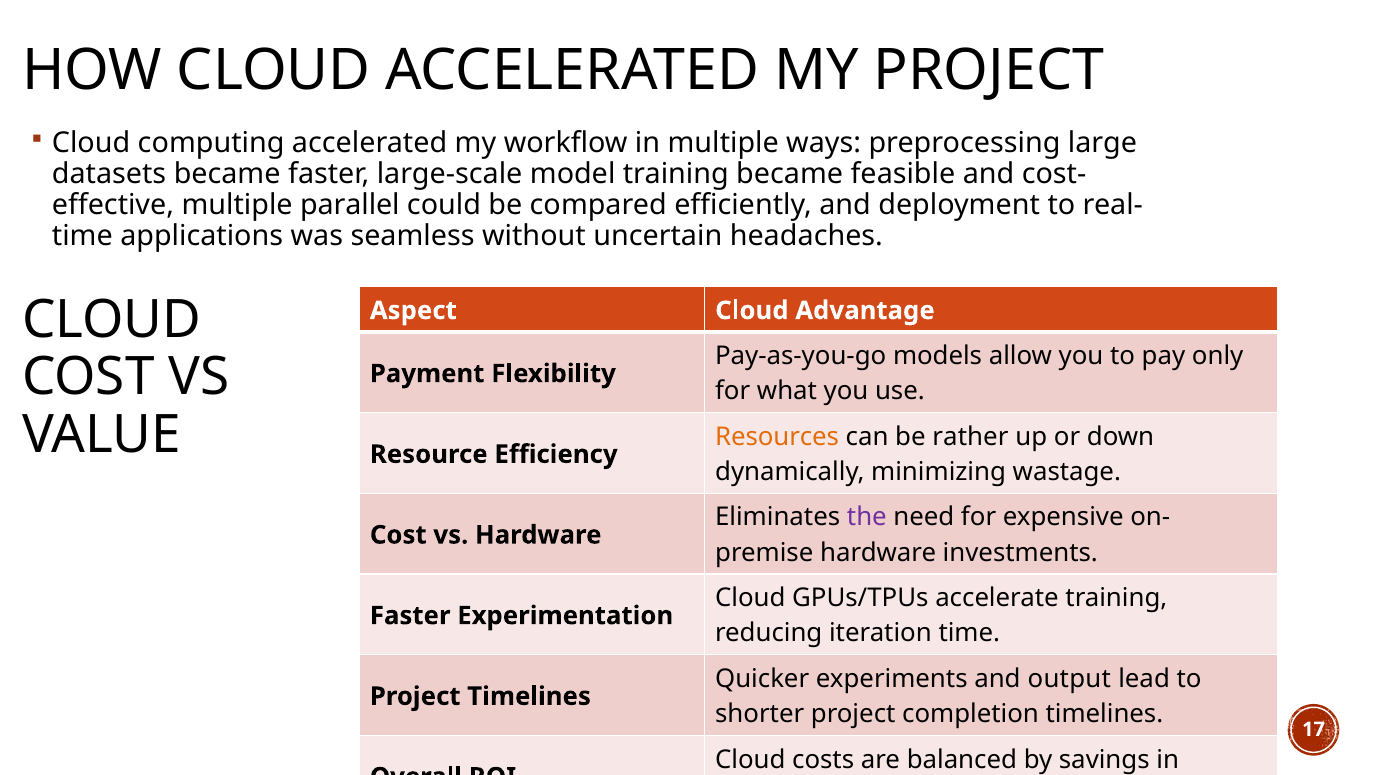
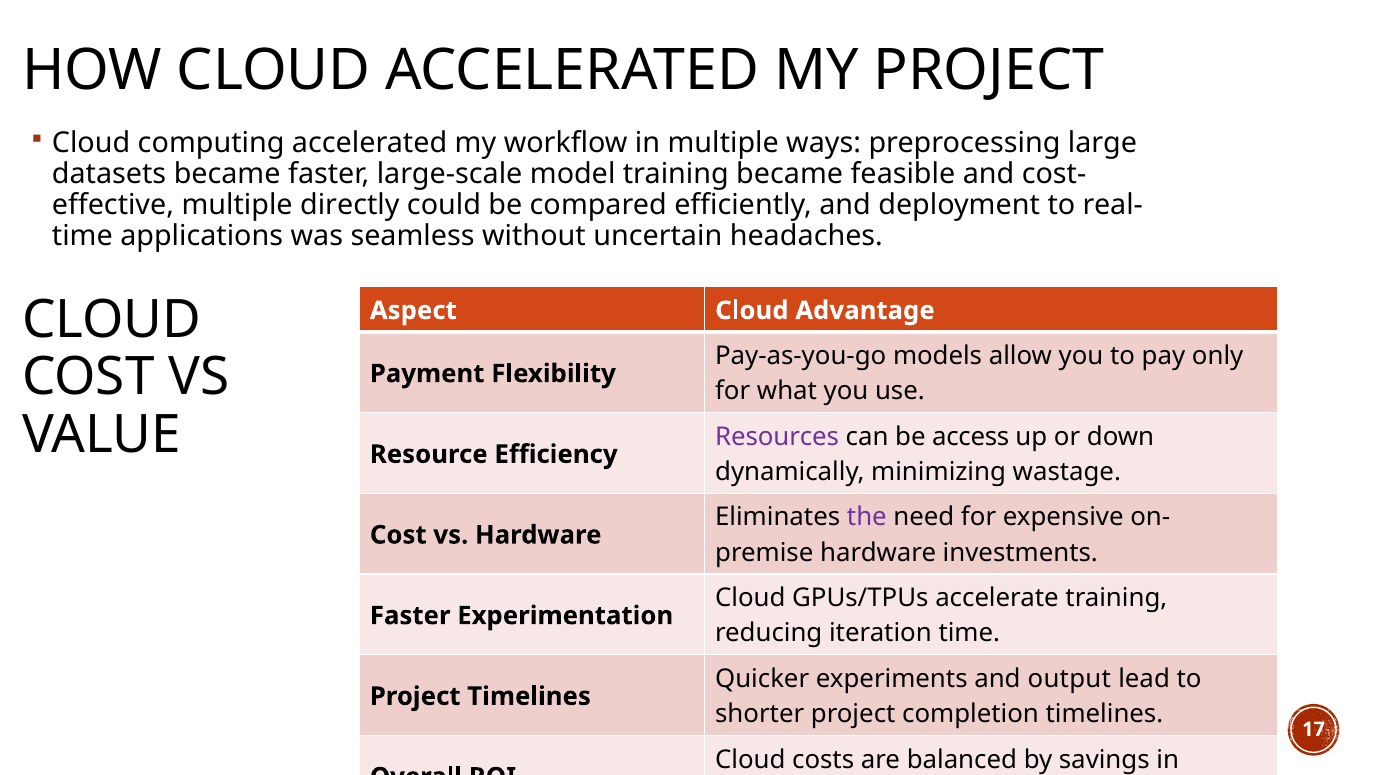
parallel: parallel -> directly (350, 205)
Resources colour: orange -> purple (777, 437)
rather: rather -> access (971, 437)
